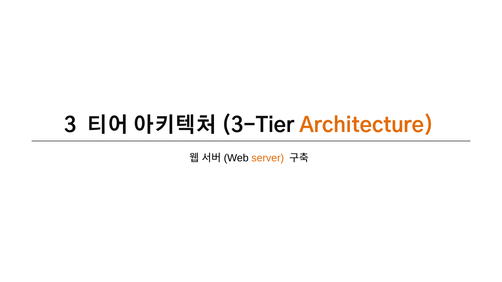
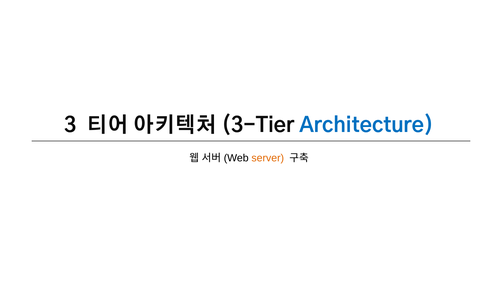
Architecture colour: orange -> blue (367, 125)
